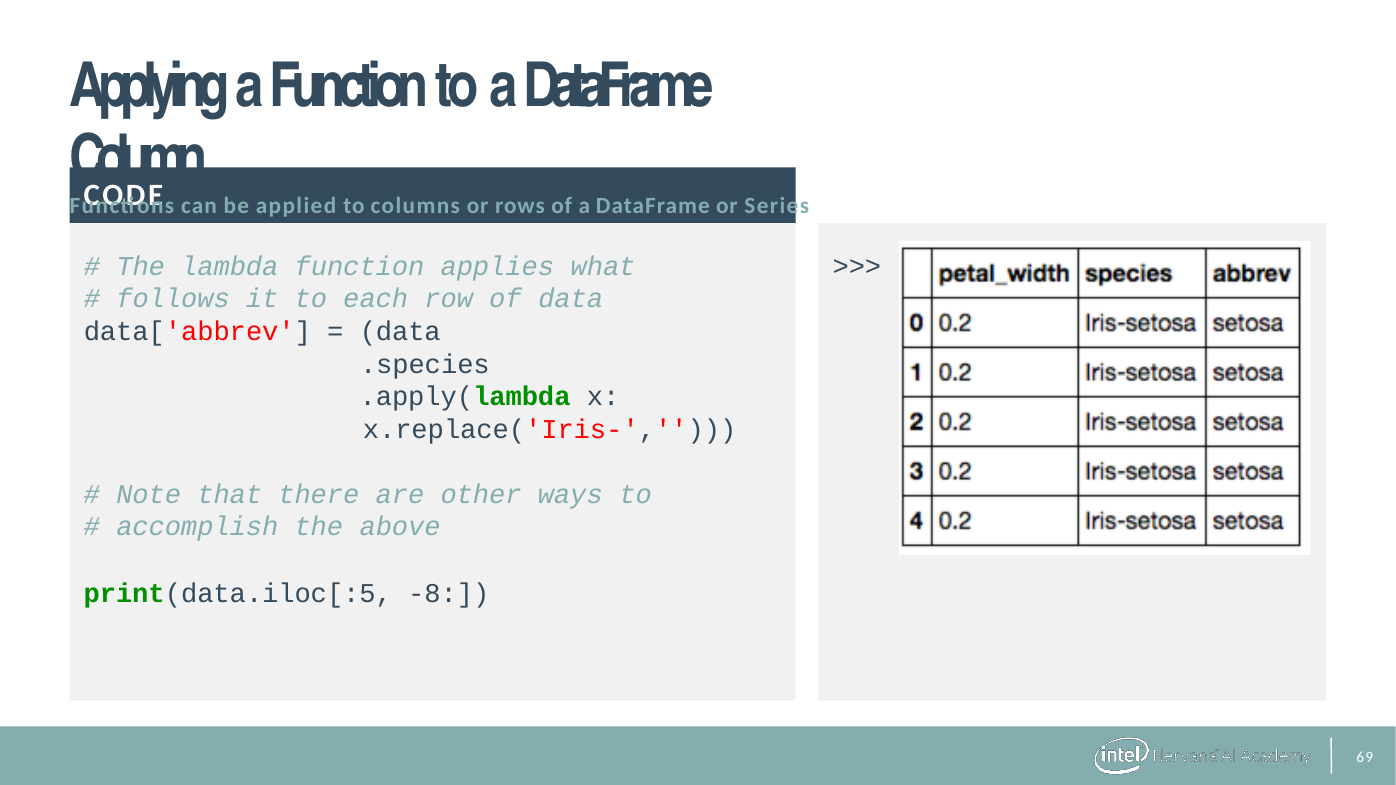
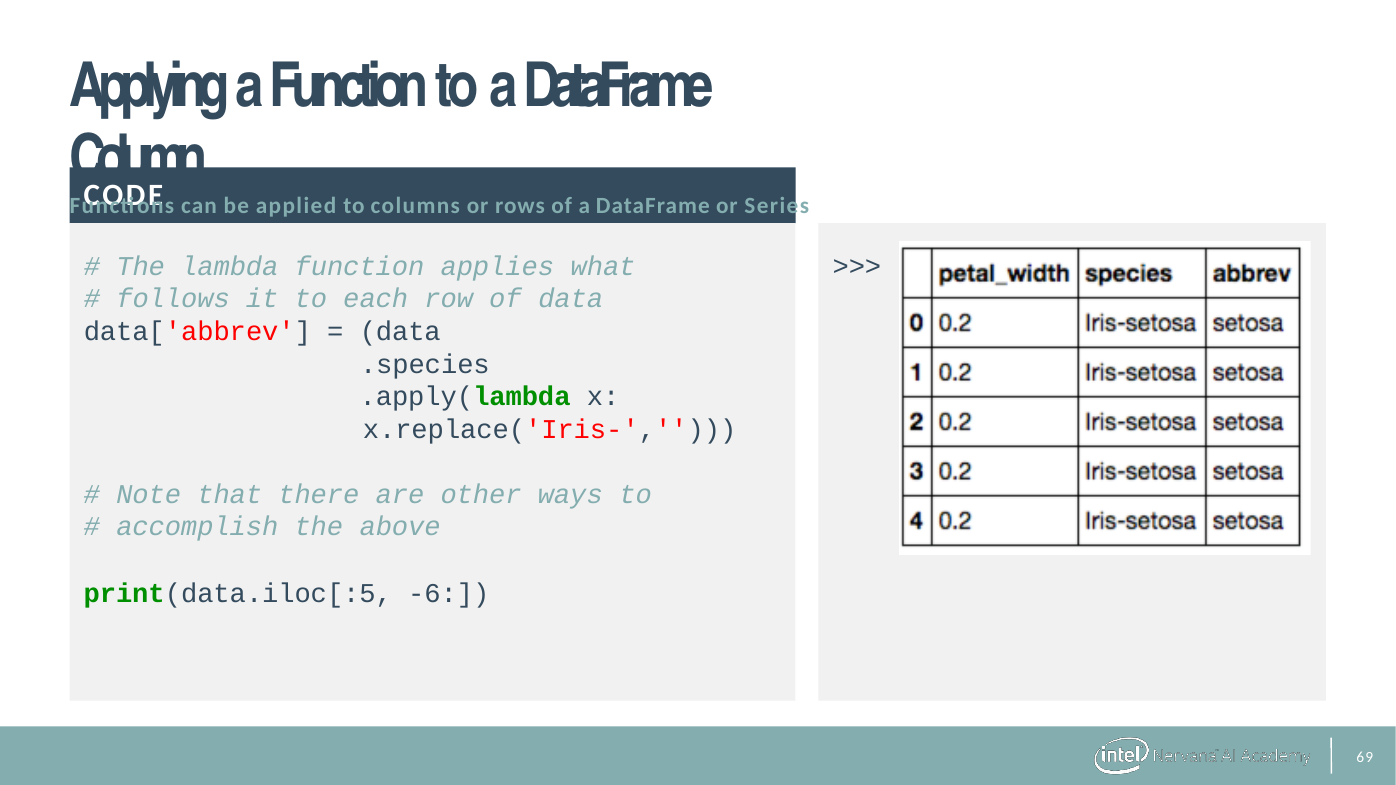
-8: -8 -> -6 (449, 594)
